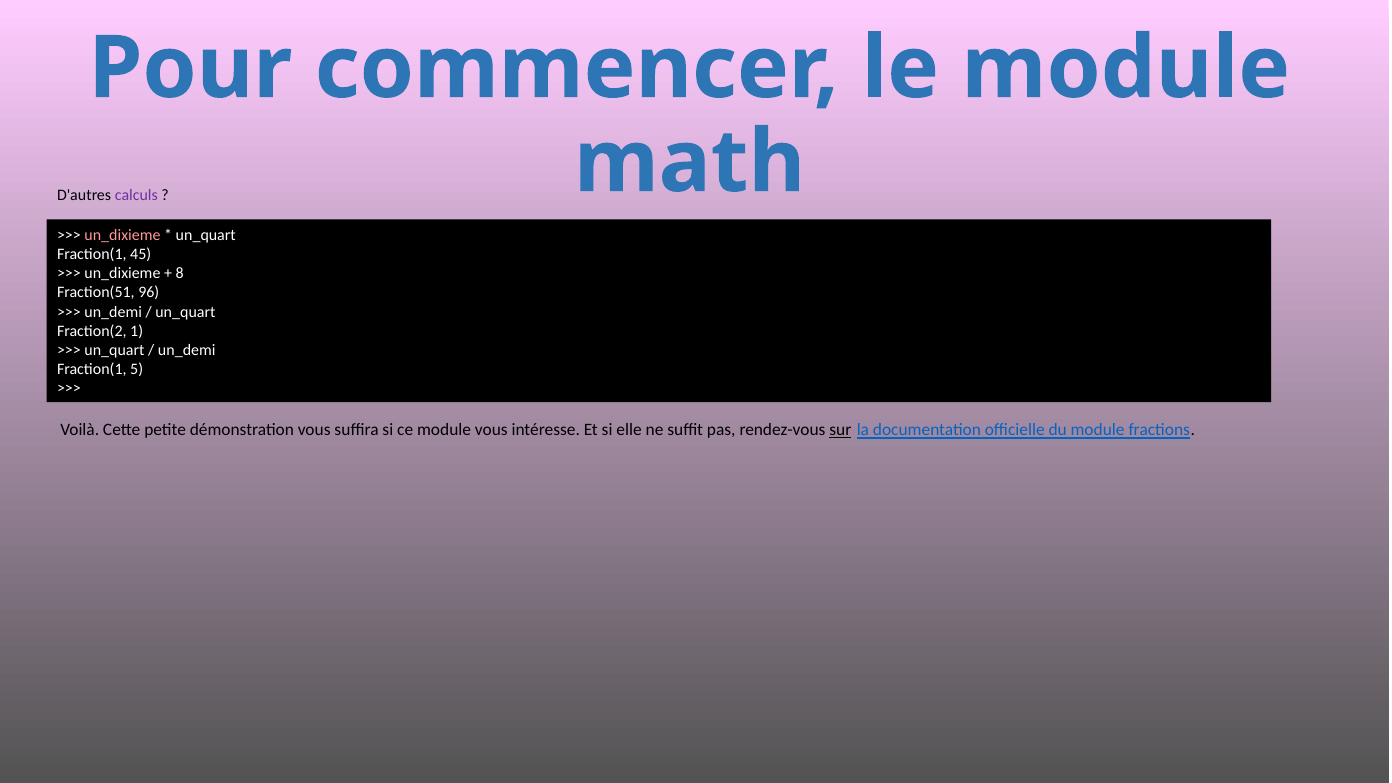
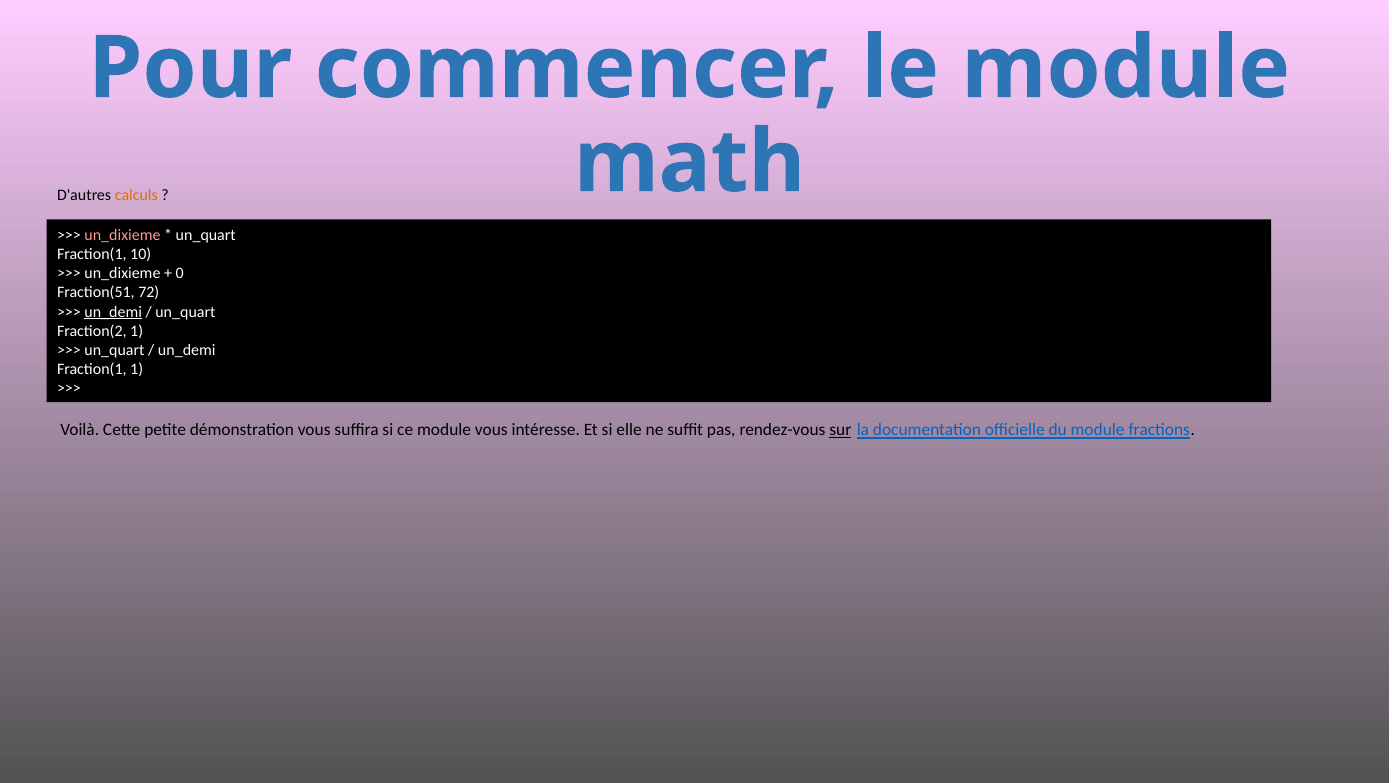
calculs colour: purple -> orange (136, 195)
45: 45 -> 10 (141, 254)
8: 8 -> 0 (180, 274)
96: 96 -> 72 (149, 293)
un_demi underline: none -> present (113, 312)
Fraction(1 5: 5 -> 1 (137, 369)
